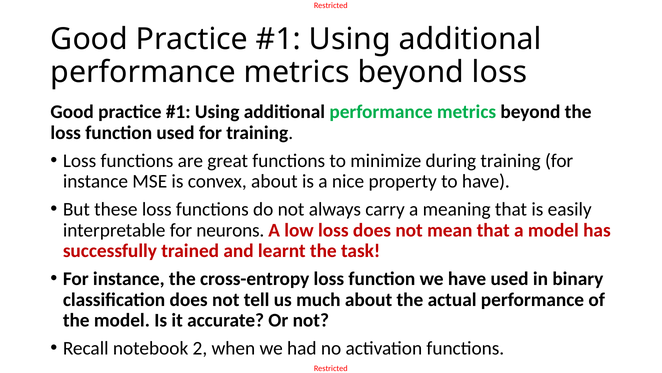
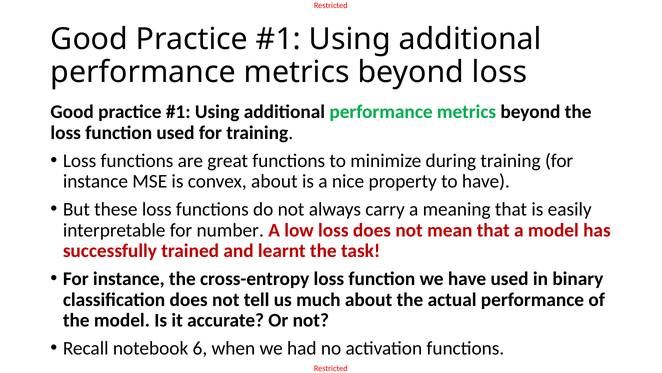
neurons: neurons -> number (230, 230)
2: 2 -> 6 (200, 348)
